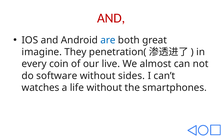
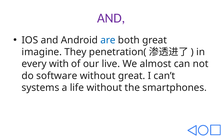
AND colour: red -> purple (111, 18)
coin: coin -> with (59, 64)
without sides: sides -> great (132, 76)
watches: watches -> systems (40, 87)
